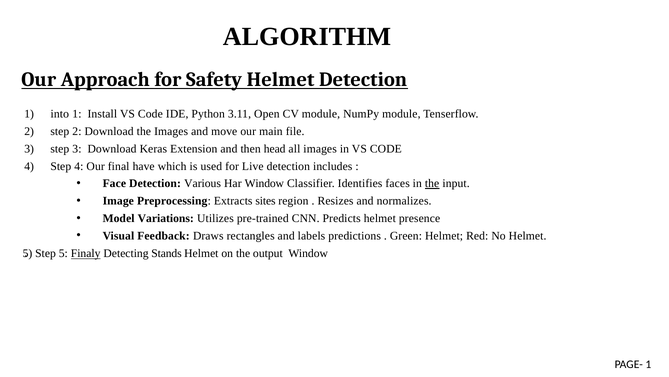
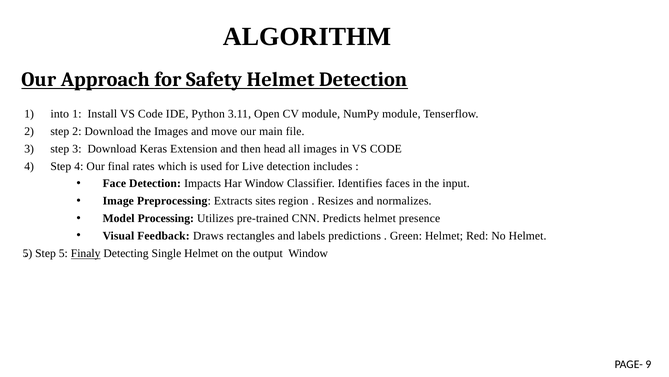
have: have -> rates (144, 166)
Various: Various -> Impacts (203, 183)
the underline: present -> none (432, 183)
Variations: Variations -> Processing (166, 218)
Stands: Stands -> Single (166, 253)
PAGE- 1: 1 -> 9 (648, 364)
